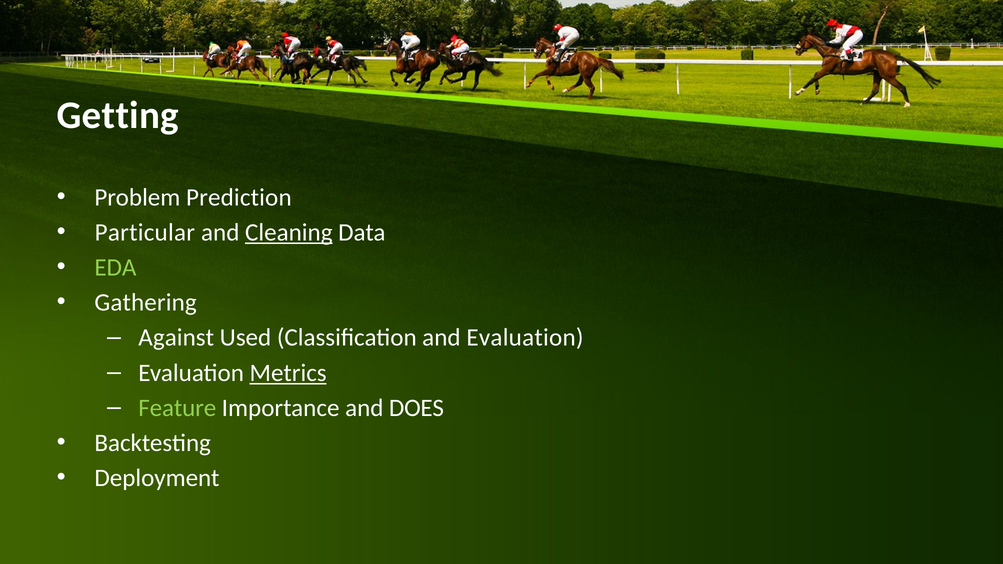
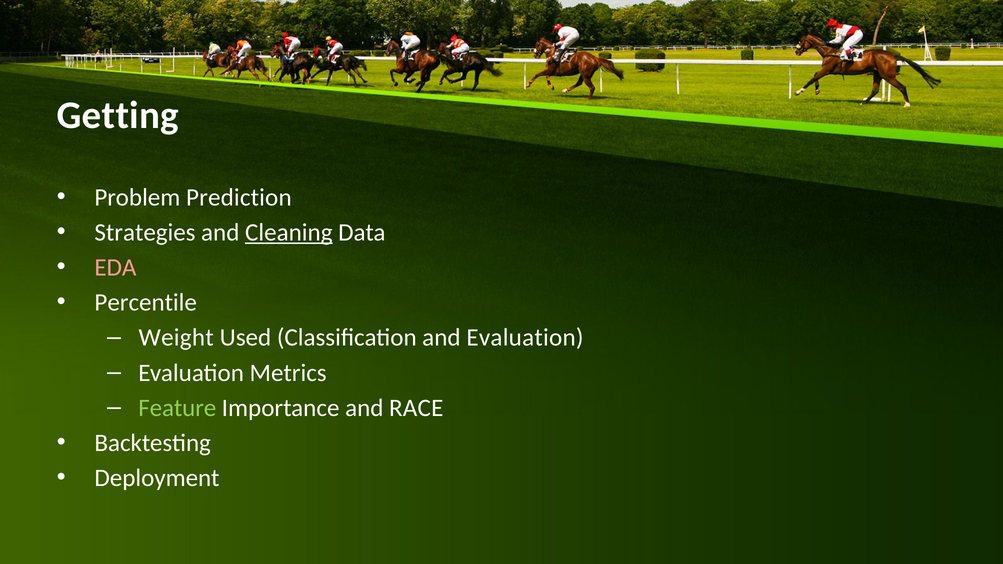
Particular: Particular -> Strategies (145, 232)
EDA colour: light green -> pink (115, 268)
Gathering: Gathering -> Percentile (146, 303)
Against: Against -> Weight (176, 338)
Metrics underline: present -> none (288, 373)
DOES: DOES -> RACE (416, 408)
